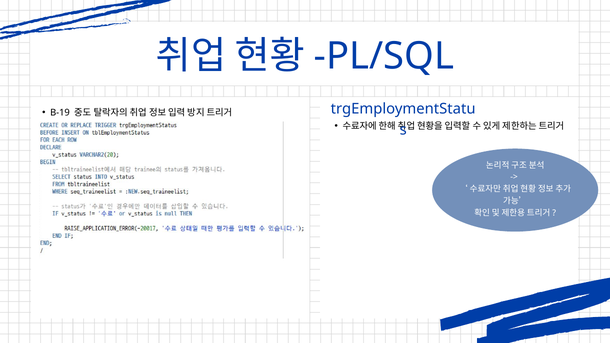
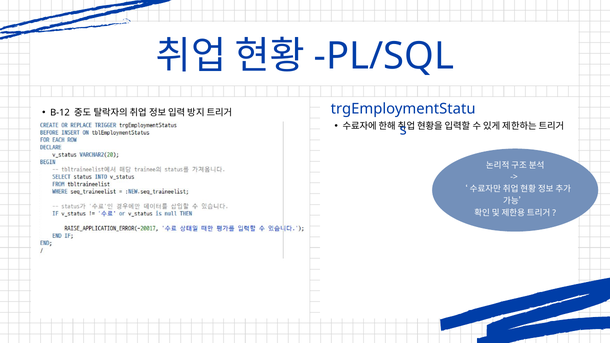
B-19: B-19 -> B-12 (60, 113)
